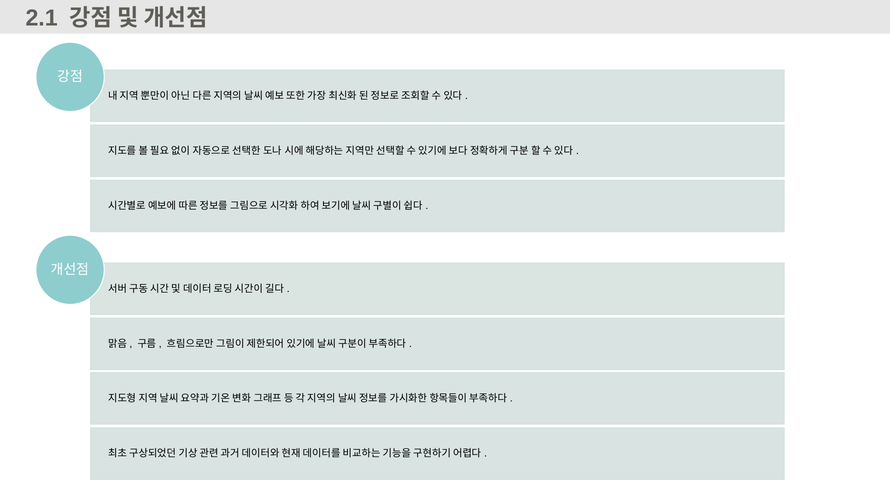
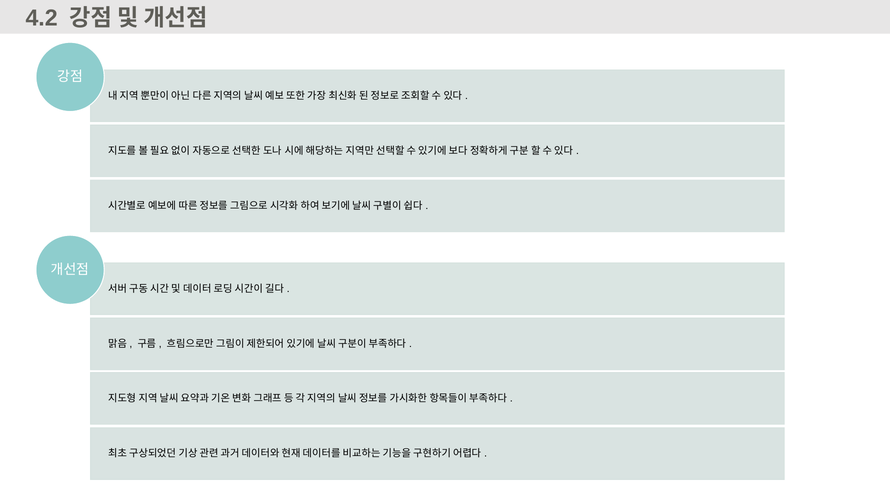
2.1: 2.1 -> 4.2 (42, 18)
